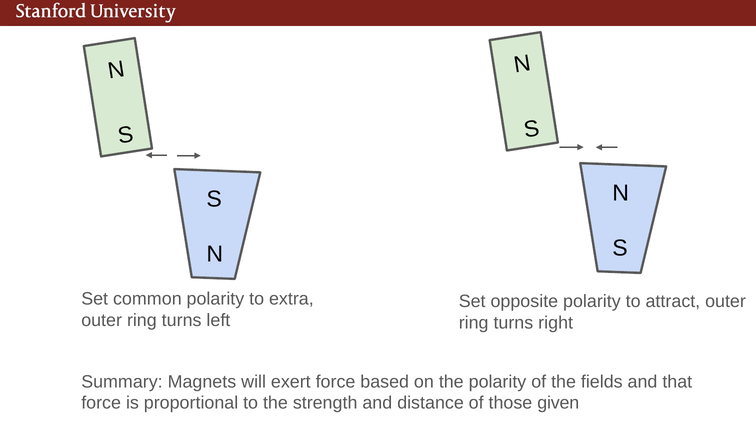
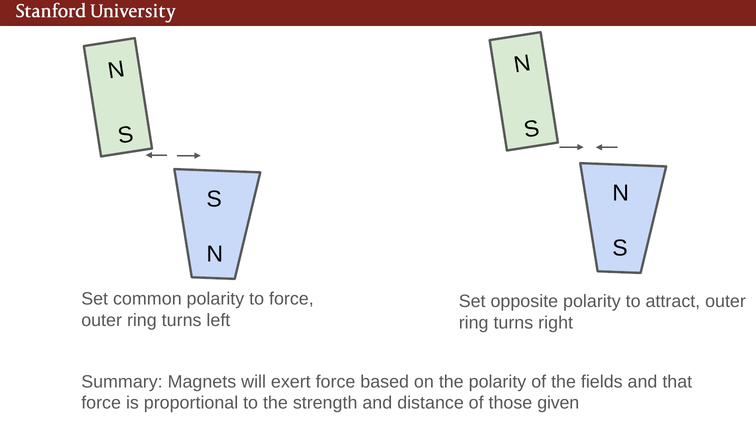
to extra: extra -> force (291, 299)
